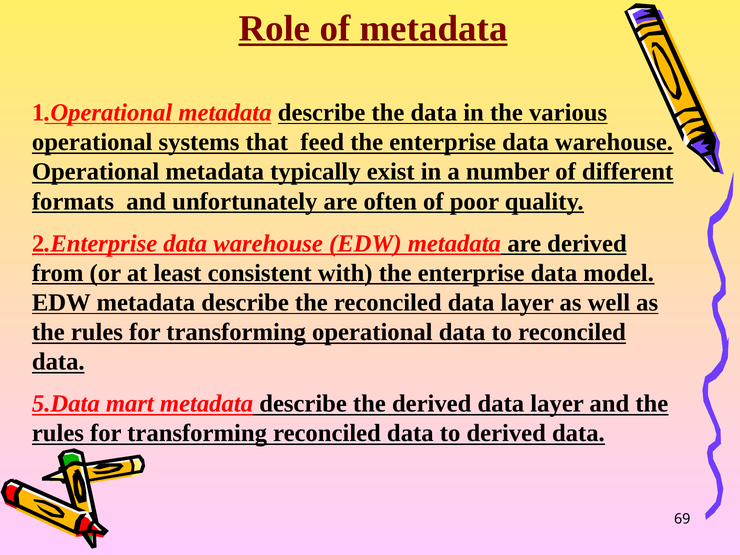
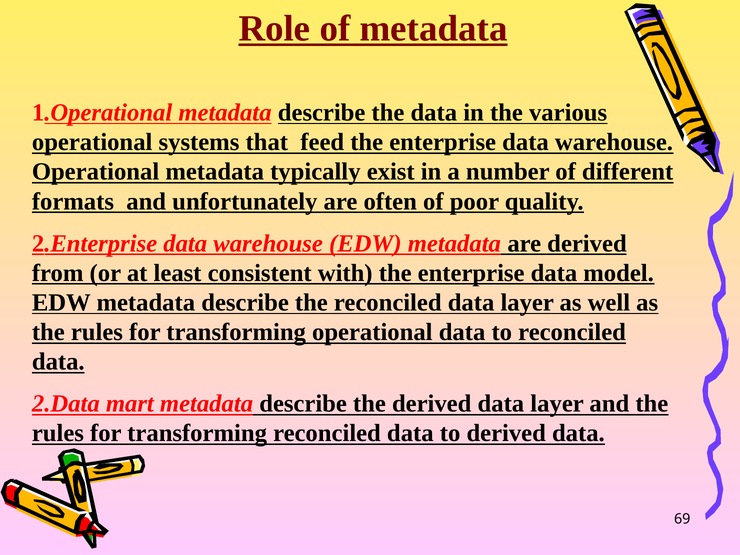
5.Data: 5.Data -> 2.Data (66, 404)
